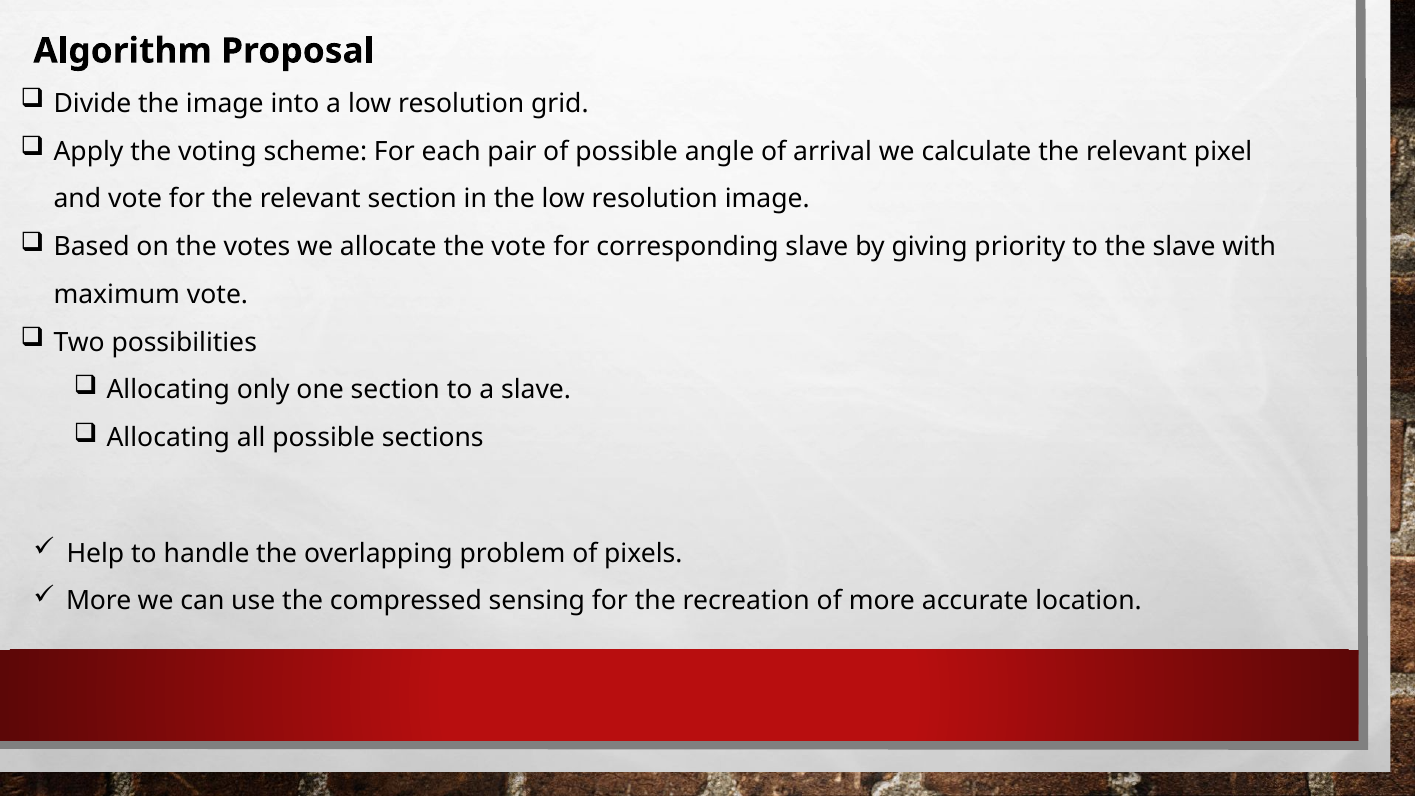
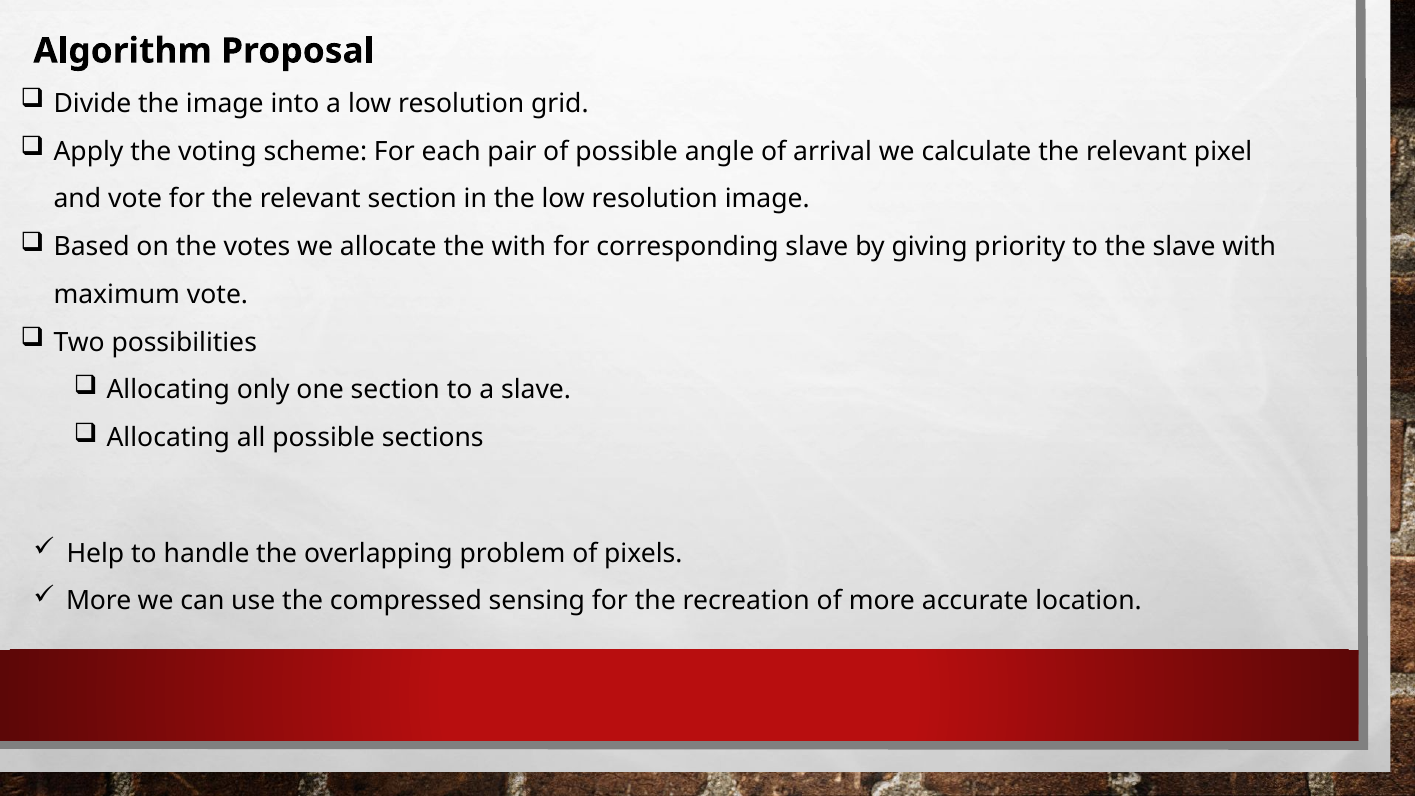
the vote: vote -> with (519, 247)
